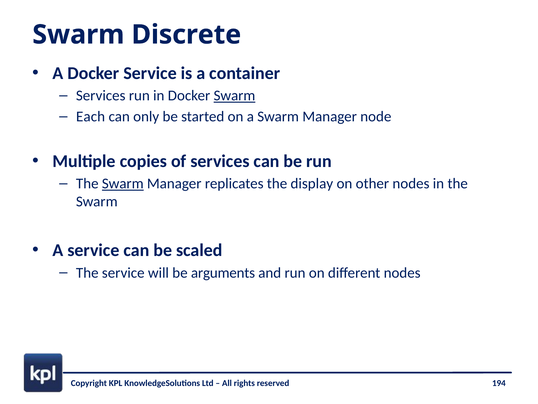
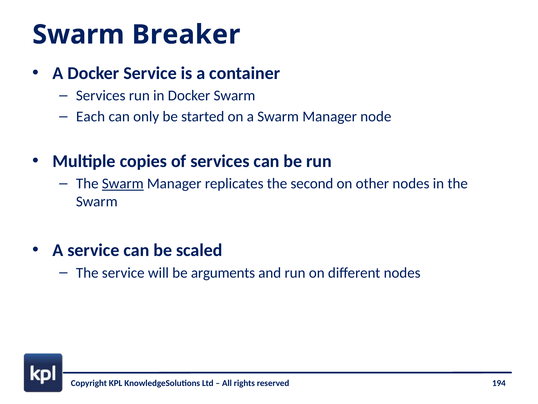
Discrete: Discrete -> Breaker (186, 35)
Swarm underline: present -> none (234, 96)
display: display -> second (312, 183)
